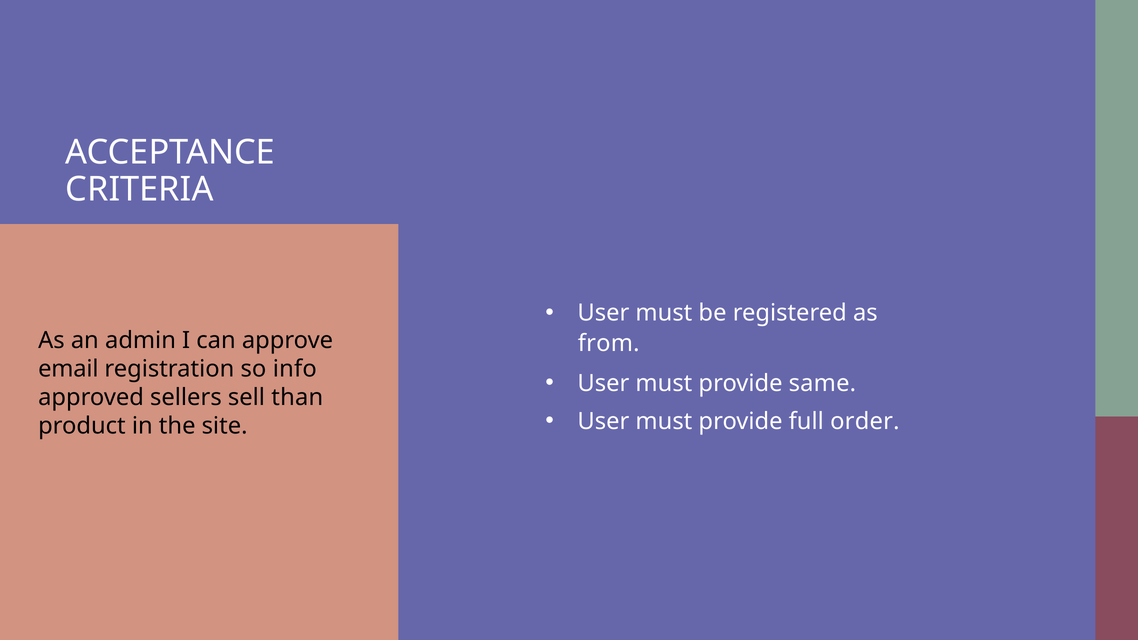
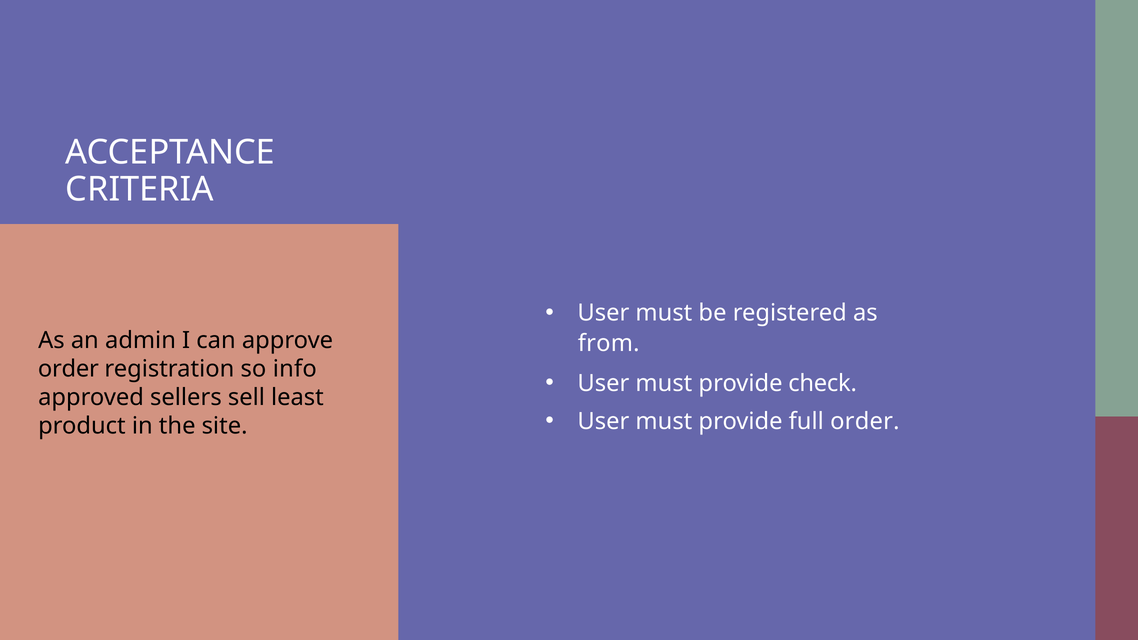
email: email -> order (68, 369)
same: same -> check (823, 384)
than: than -> least (297, 398)
